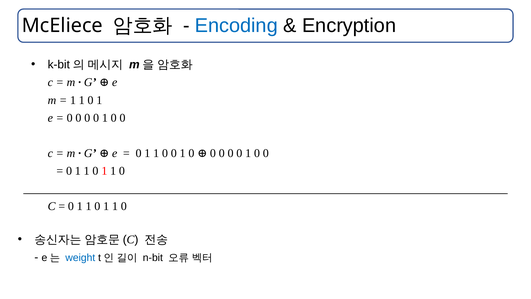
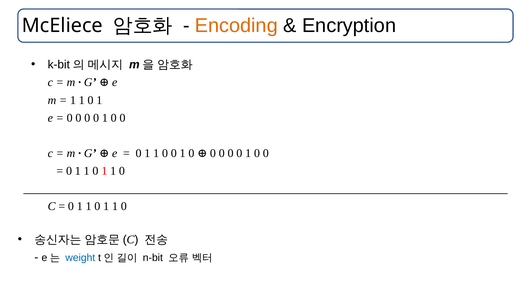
Encoding colour: blue -> orange (236, 26)
